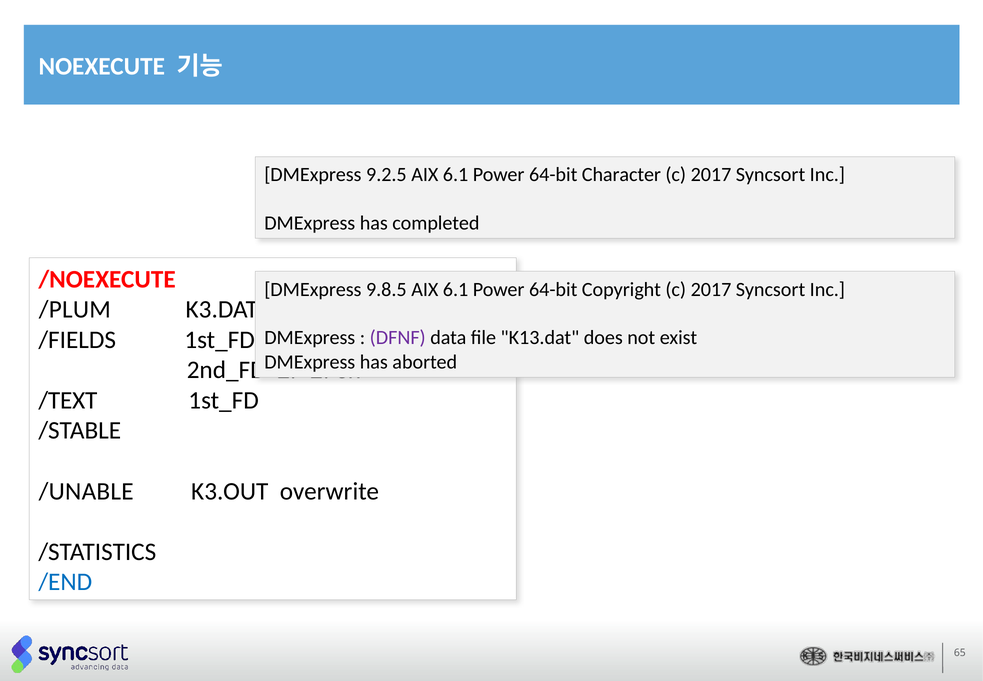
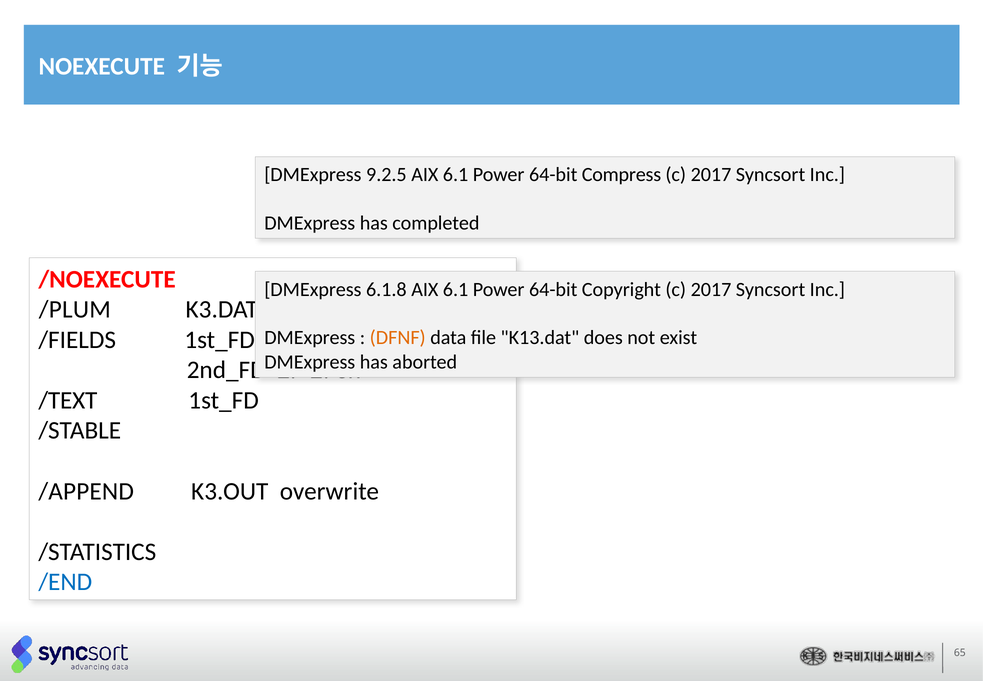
Character: Character -> Compress (621, 174)
9.8.5: 9.8.5 -> 6.1.8 (386, 289)
DFNF colour: purple -> orange (398, 338)
/UNABLE: /UNABLE -> /APPEND (86, 491)
